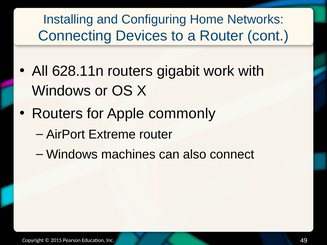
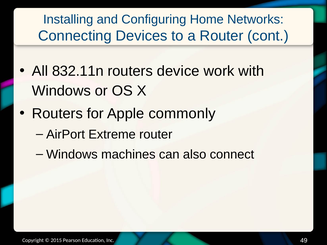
628.11n: 628.11n -> 832.11n (78, 71)
gigabit: gigabit -> device (178, 71)
